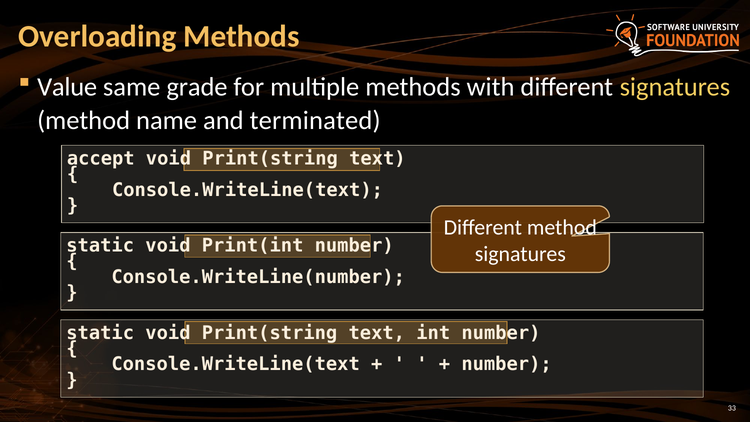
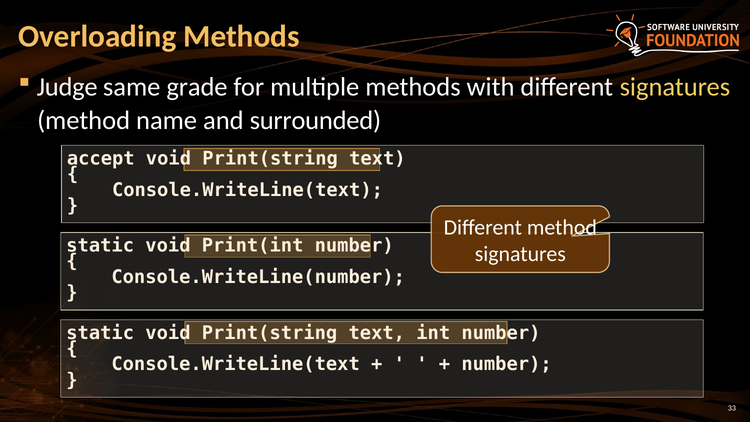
Value: Value -> Judge (67, 87)
terminated: terminated -> surrounded (315, 121)
